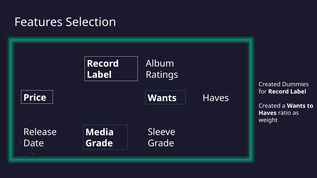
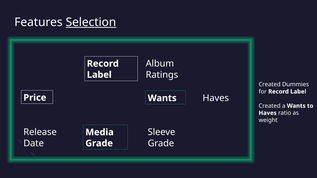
Selection underline: none -> present (91, 22)
